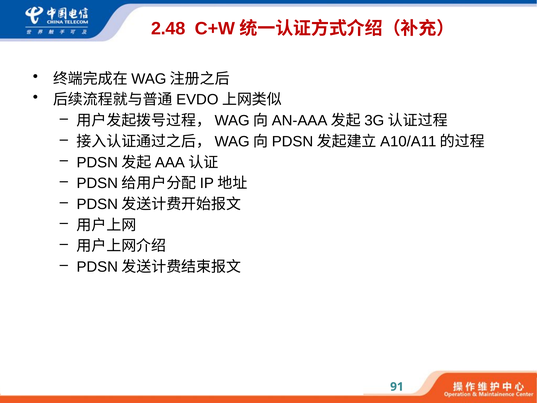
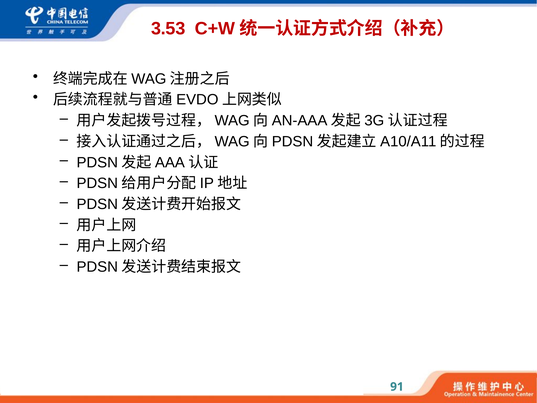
2.48: 2.48 -> 3.53 (168, 28)
